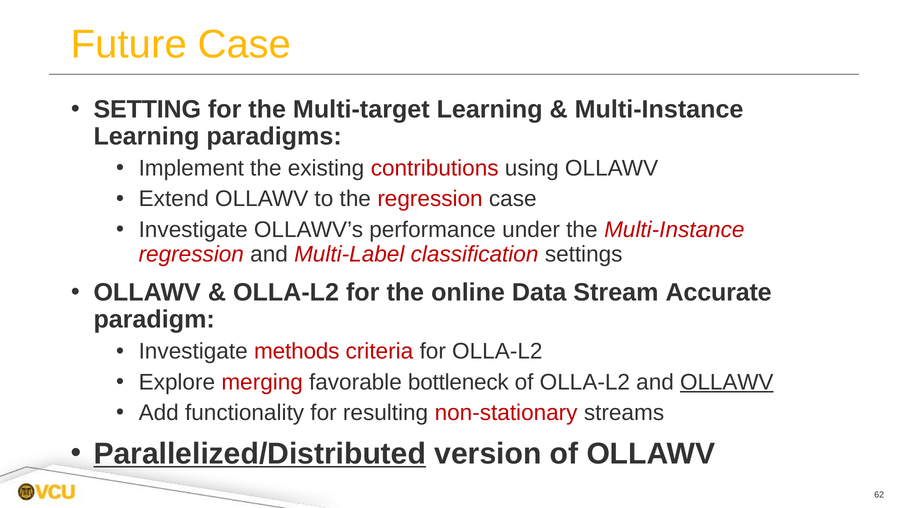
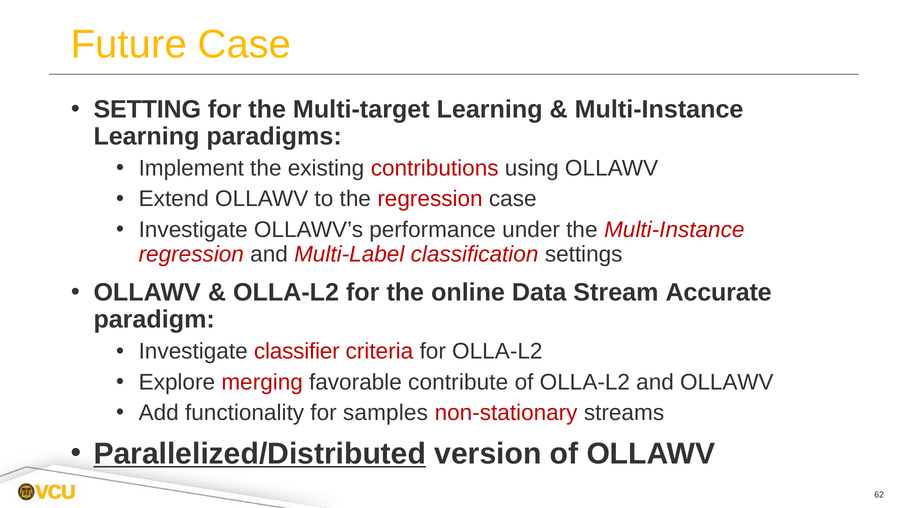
methods: methods -> classifier (297, 351)
bottleneck: bottleneck -> contribute (458, 382)
OLLAWV underline: present -> none (727, 382)
resulting: resulting -> samples (385, 413)
